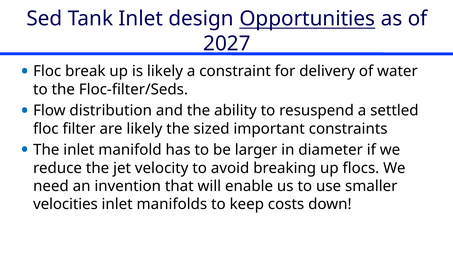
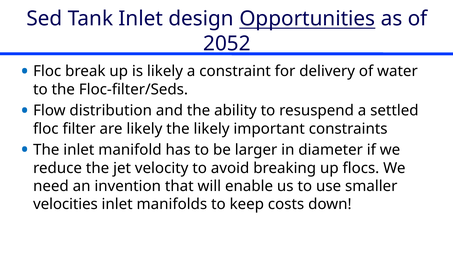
2027: 2027 -> 2052 (227, 44)
the sized: sized -> likely (212, 129)
